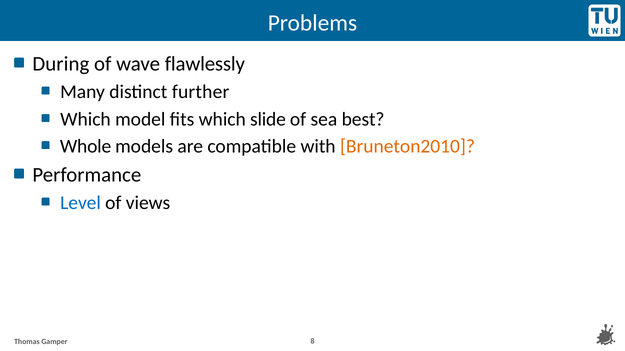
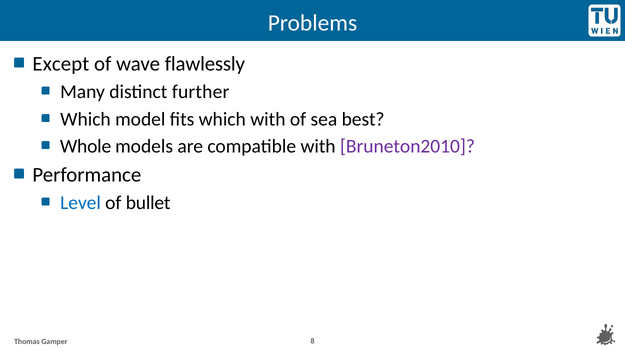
During: During -> Except (61, 64)
which slide: slide -> with (268, 119)
Bruneton2010 colour: orange -> purple (407, 147)
views: views -> bullet (148, 203)
